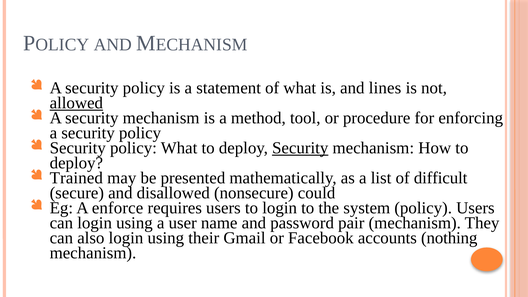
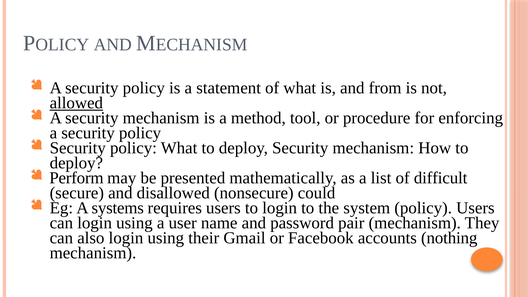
lines: lines -> from (385, 88)
Security underline: present -> none (300, 148)
Trained: Trained -> Perform (76, 178)
enforce: enforce -> systems (118, 208)
